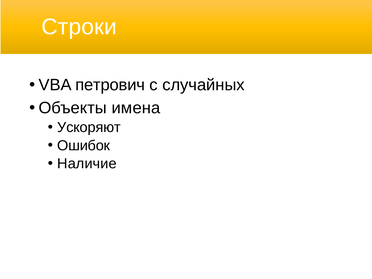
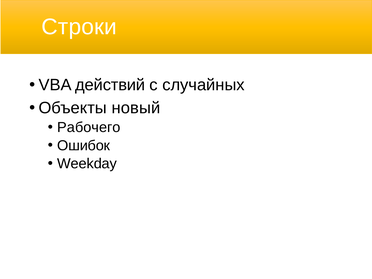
петрович: петрович -> действий (110, 85)
имена: имена -> новый (136, 108)
Ускоряют: Ускоряют -> Рабочего (89, 127)
Наличие: Наличие -> Weekday (87, 164)
